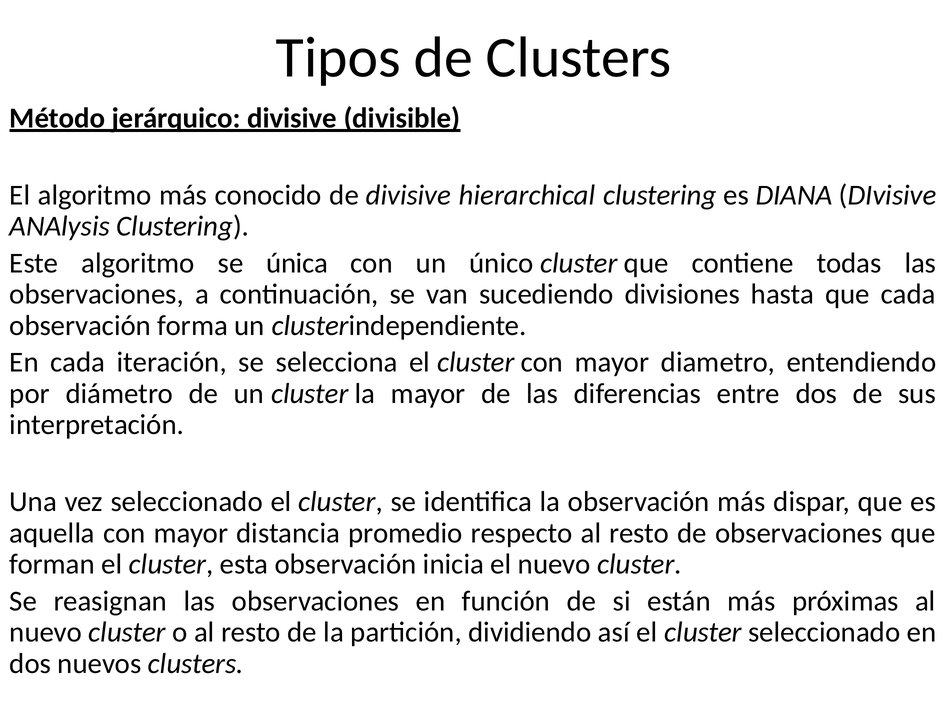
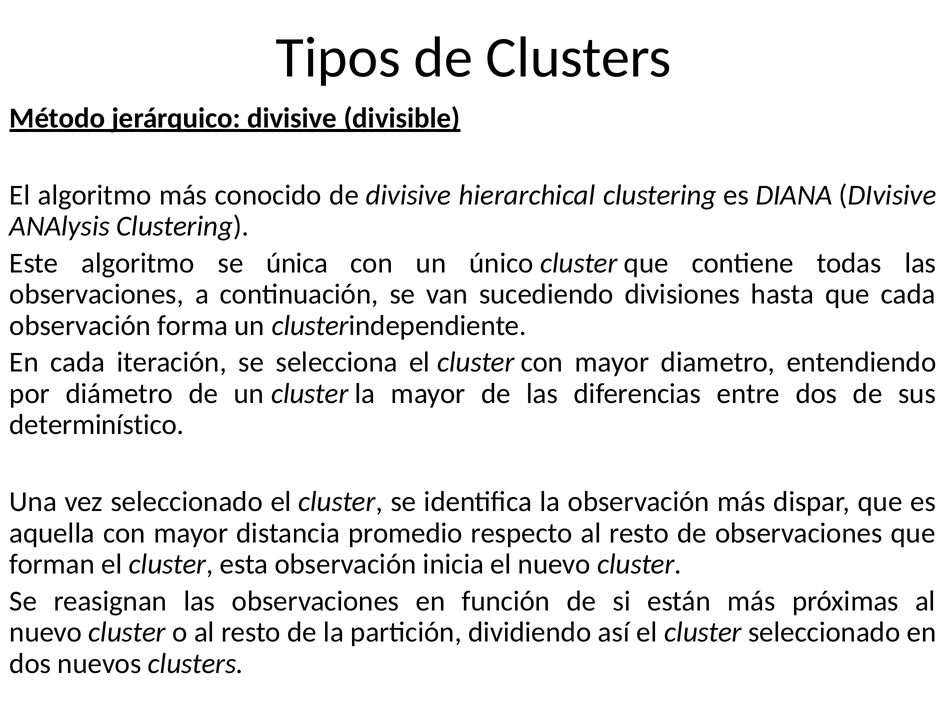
interpretación: interpretación -> determinístico (97, 425)
